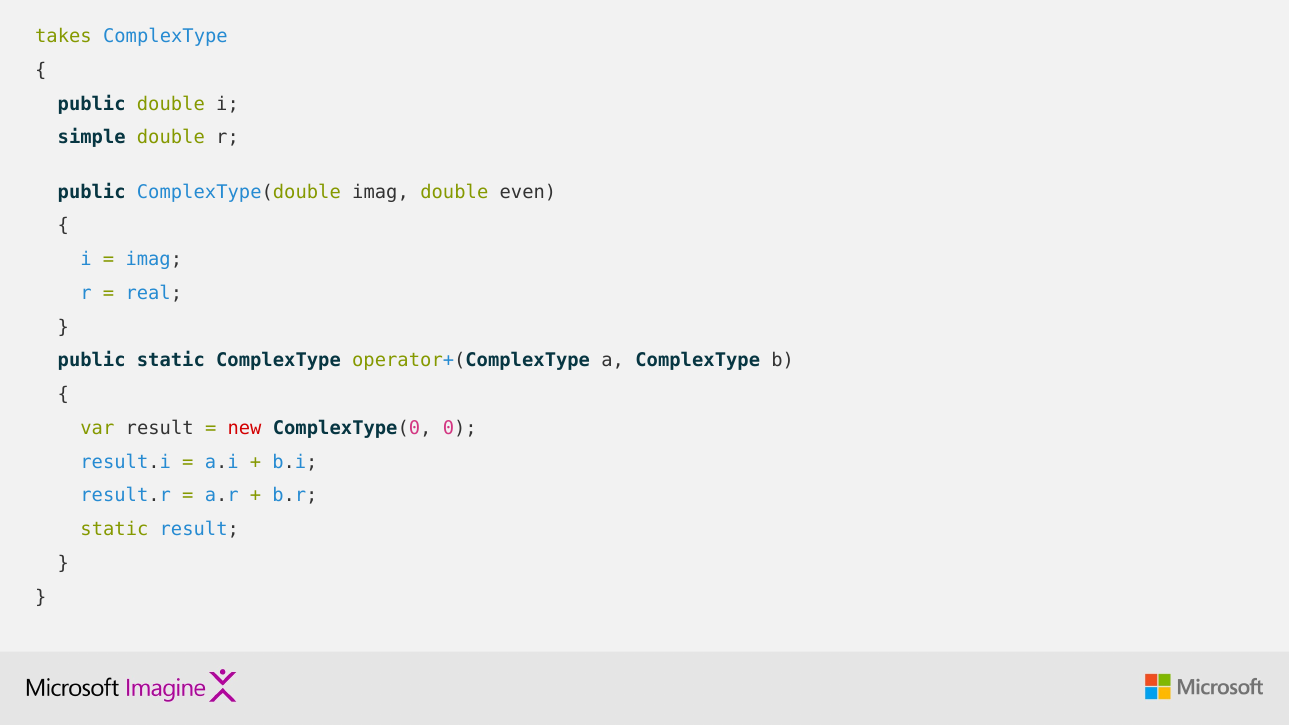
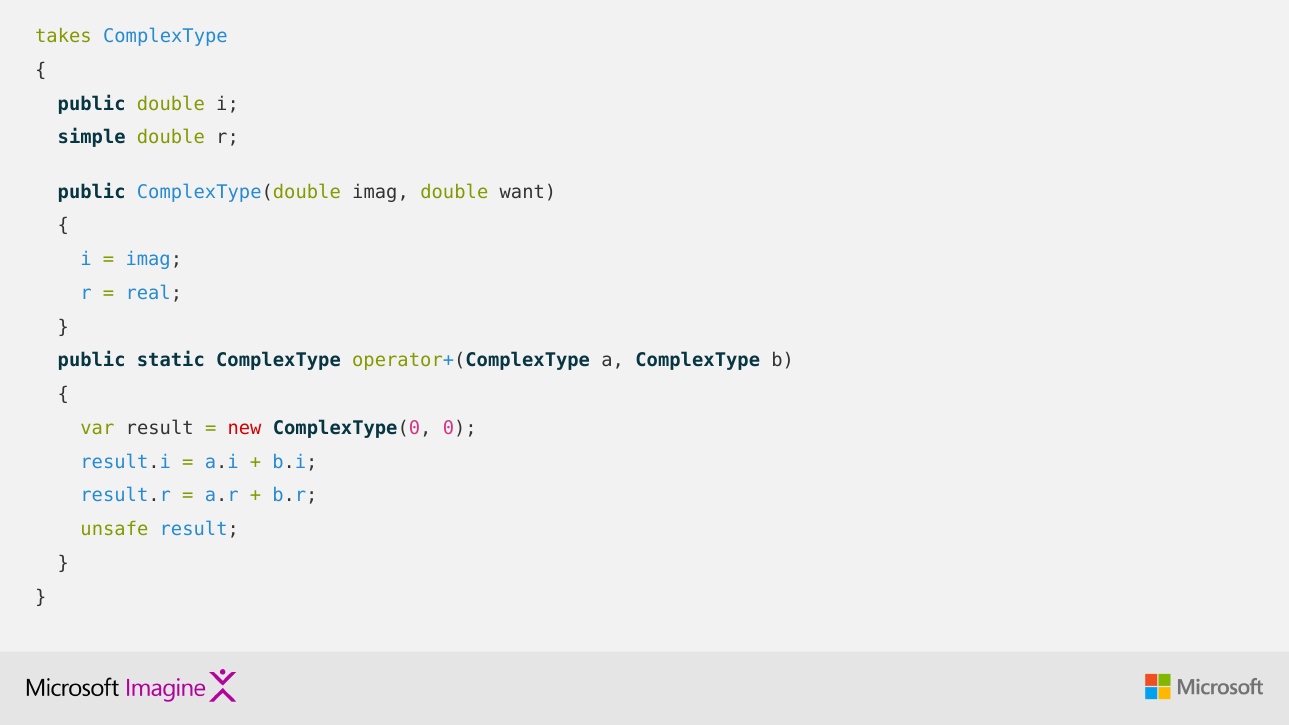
even: even -> want (528, 192)
static: static -> unsafe (114, 529)
